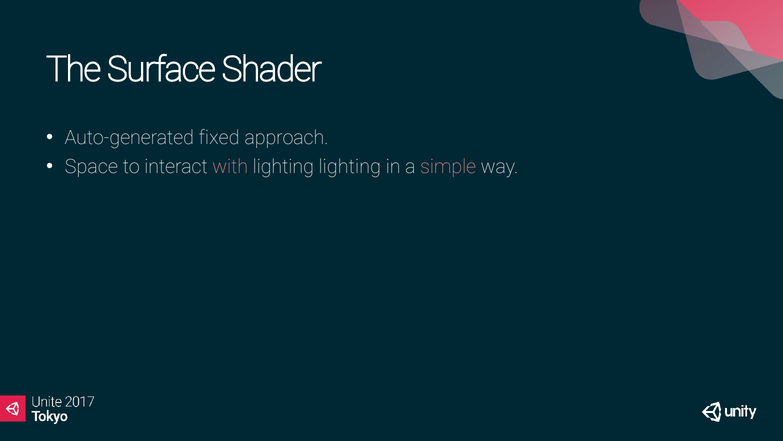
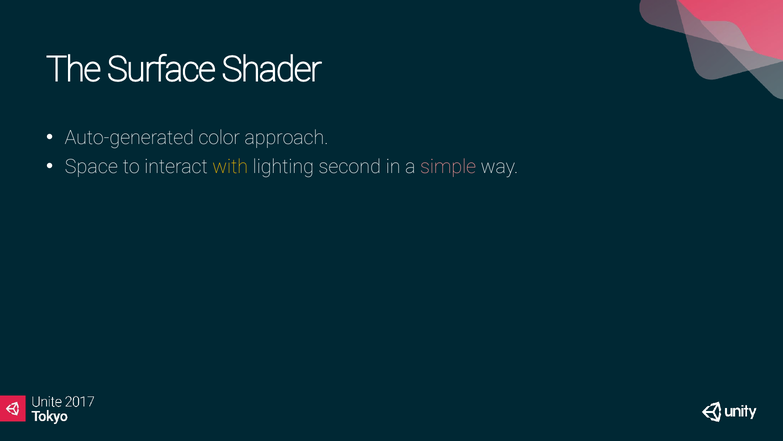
fixed: fixed -> color (219, 138)
with colour: pink -> yellow (230, 167)
lighting lighting: lighting -> second (350, 167)
